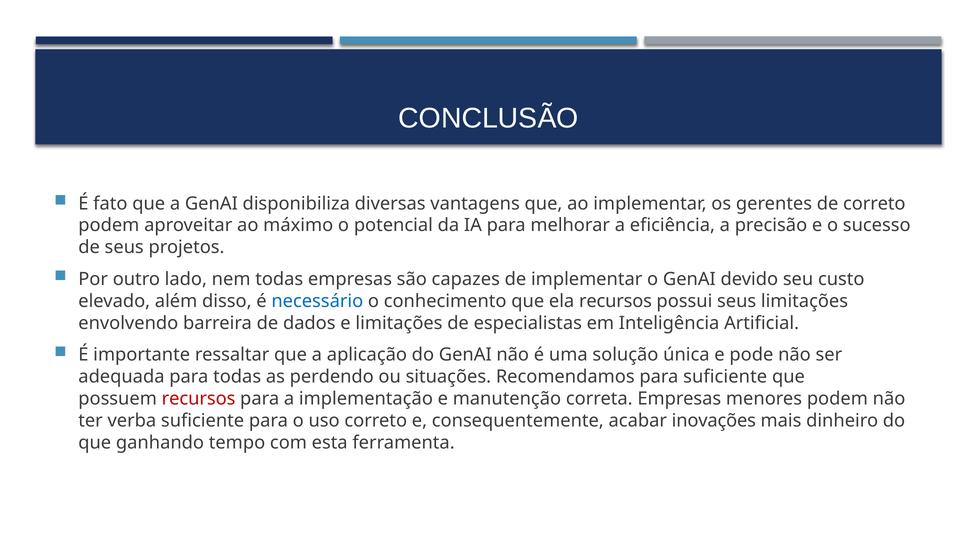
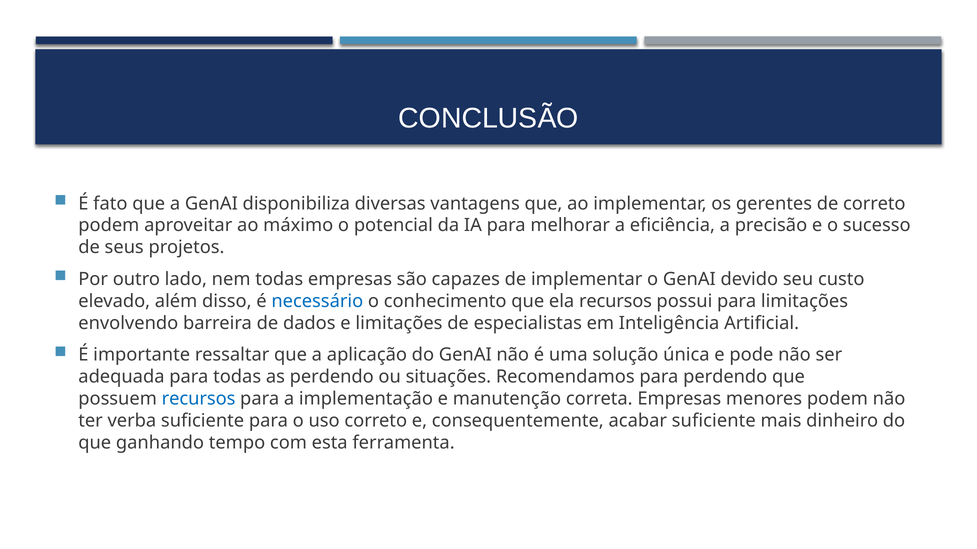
possui seus: seus -> para (737, 301)
para suficiente: suficiente -> perdendo (725, 377)
recursos colour: red -> blue (199, 399)
acabar inovações: inovações -> suficiente (714, 421)
